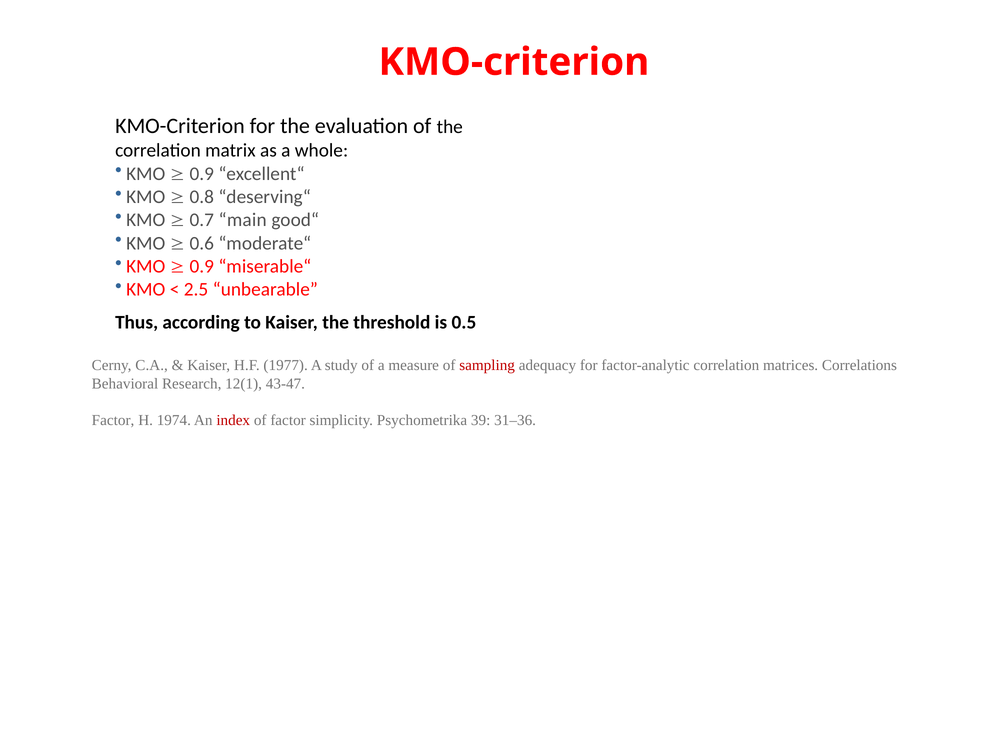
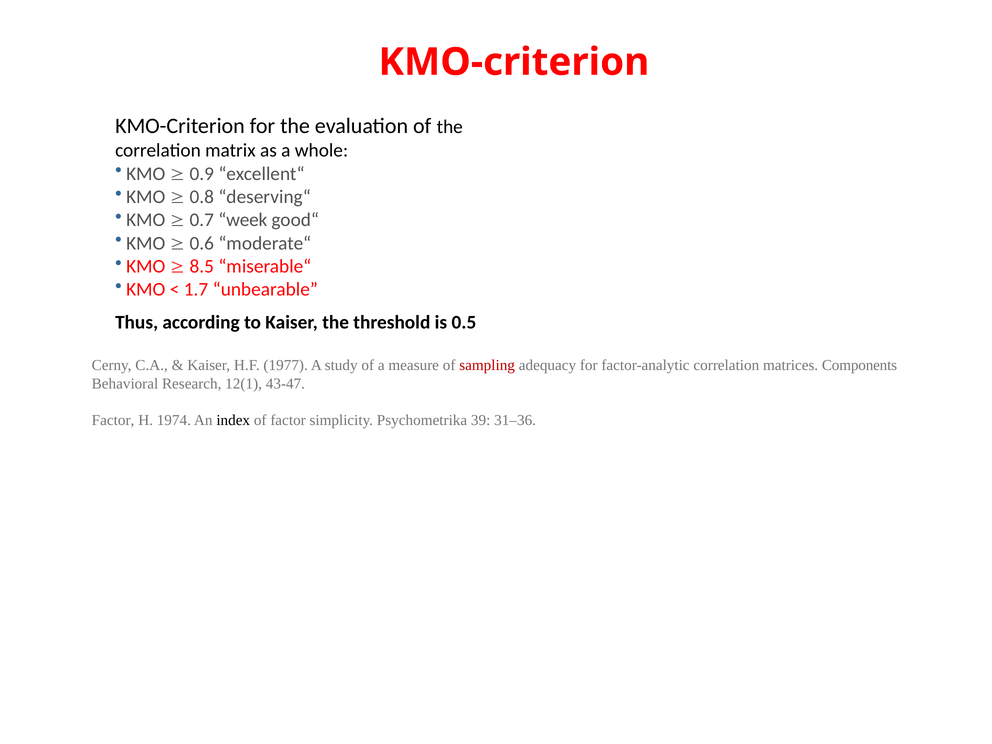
main: main -> week (243, 220)
0.9: 0.9 -> 8.5 (202, 266)
2.5: 2.5 -> 1.7 (196, 290)
Correlations: Correlations -> Components (860, 365)
index colour: red -> black (233, 420)
